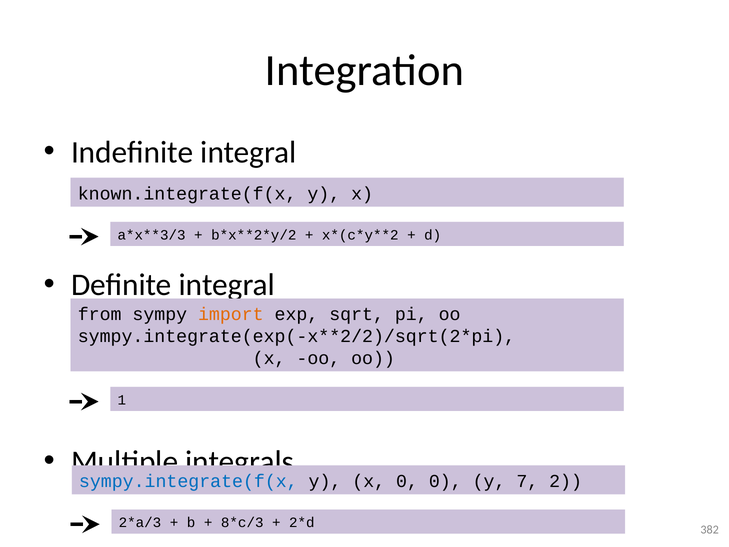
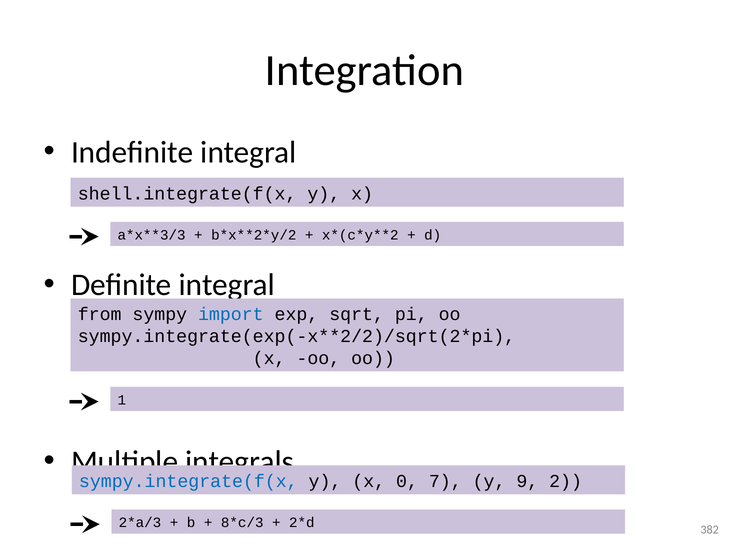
known.integrate(f(x: known.integrate(f(x -> shell.integrate(f(x (187, 193)
import colour: orange -> blue (231, 314)
0 0: 0 -> 7 (445, 481)
7: 7 -> 9 (527, 481)
